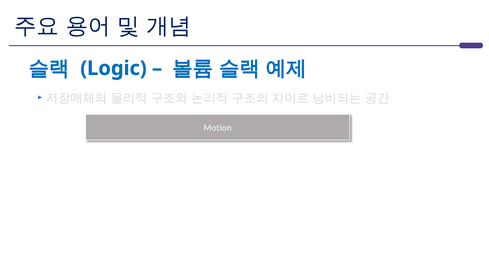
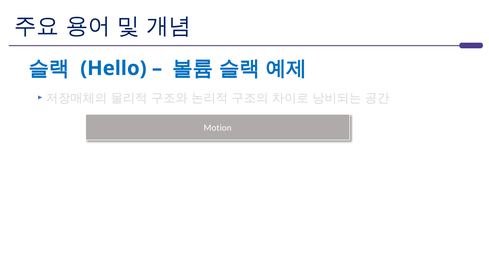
Logic: Logic -> Hello (113, 68)
